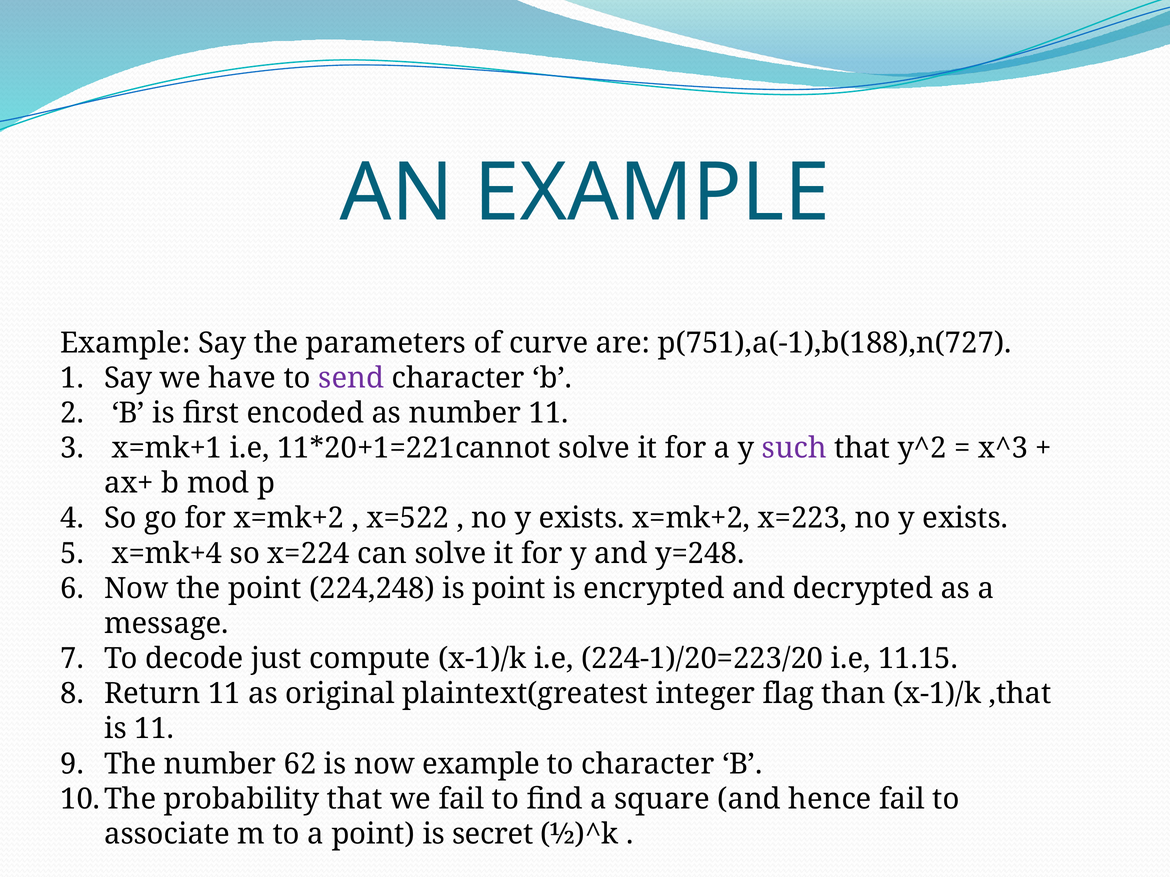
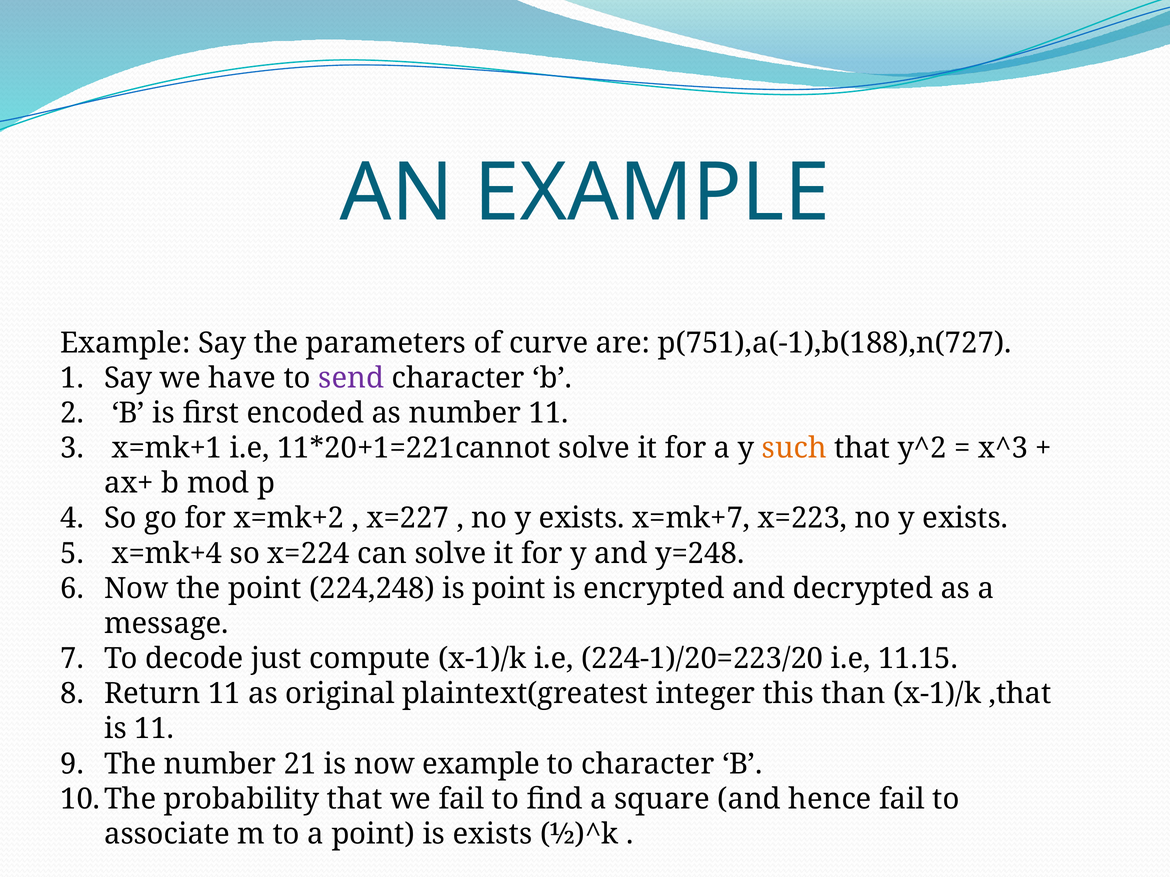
such colour: purple -> orange (794, 448)
x=522: x=522 -> x=227 (408, 519)
exists x=mk+2: x=mk+2 -> x=mk+7 (691, 519)
flag: flag -> this (788, 694)
62: 62 -> 21 (300, 764)
is secret: secret -> exists (493, 835)
